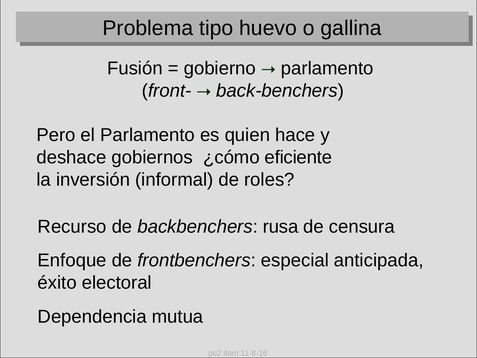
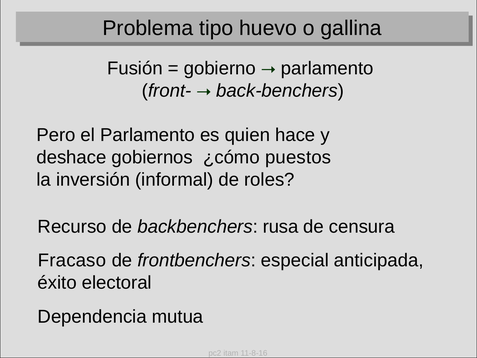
eficiente: eficiente -> puestos (298, 157)
Enfoque: Enfoque -> Fracaso (72, 260)
